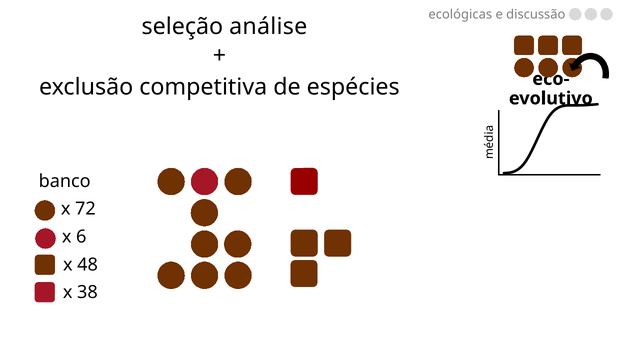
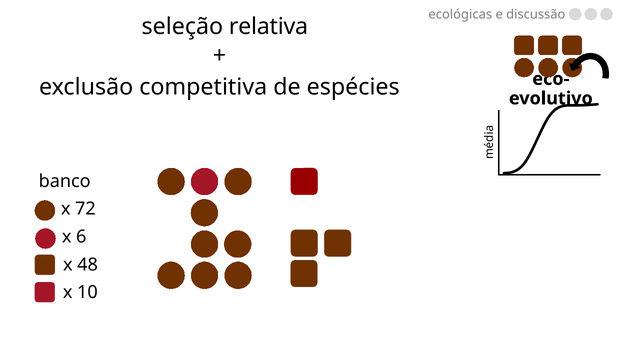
análise: análise -> relativa (268, 26)
38: 38 -> 10 (87, 293)
